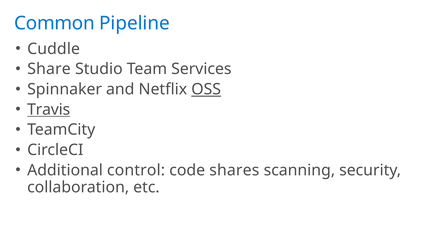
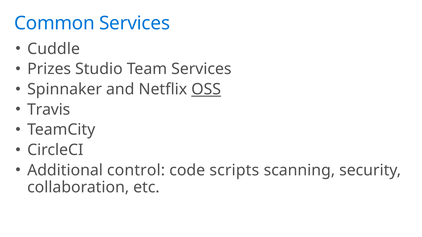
Common Pipeline: Pipeline -> Services (135, 23)
Share: Share -> Prizes (49, 69)
Travis underline: present -> none (49, 110)
shares: shares -> scripts (234, 170)
